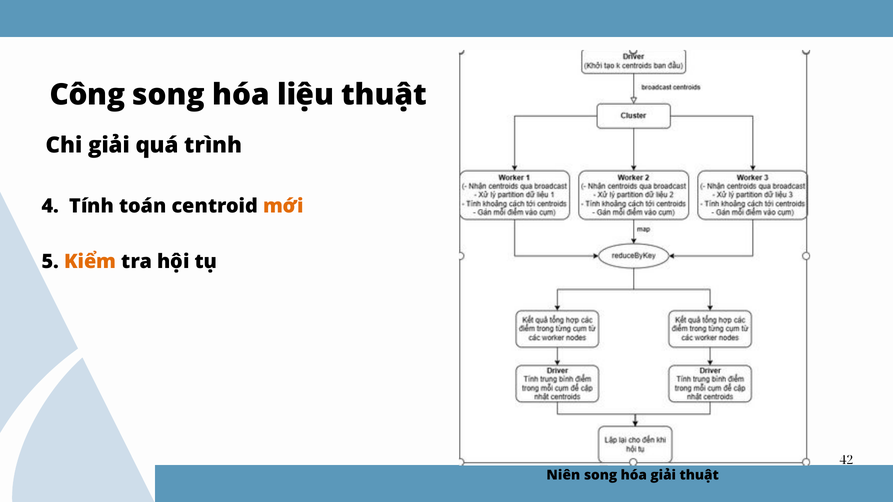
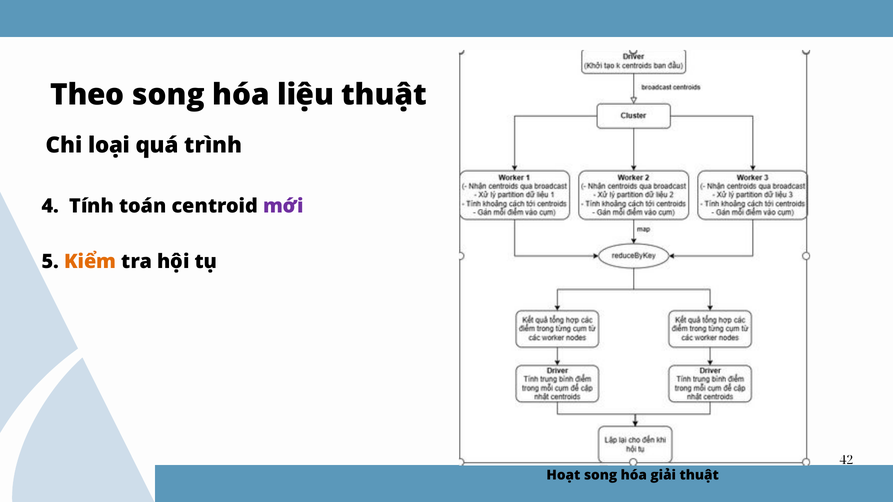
Công: Công -> Theo (87, 95)
Chi giải: giải -> loại (109, 145)
mới colour: orange -> purple (283, 207)
Niên: Niên -> Hoạt (563, 475)
